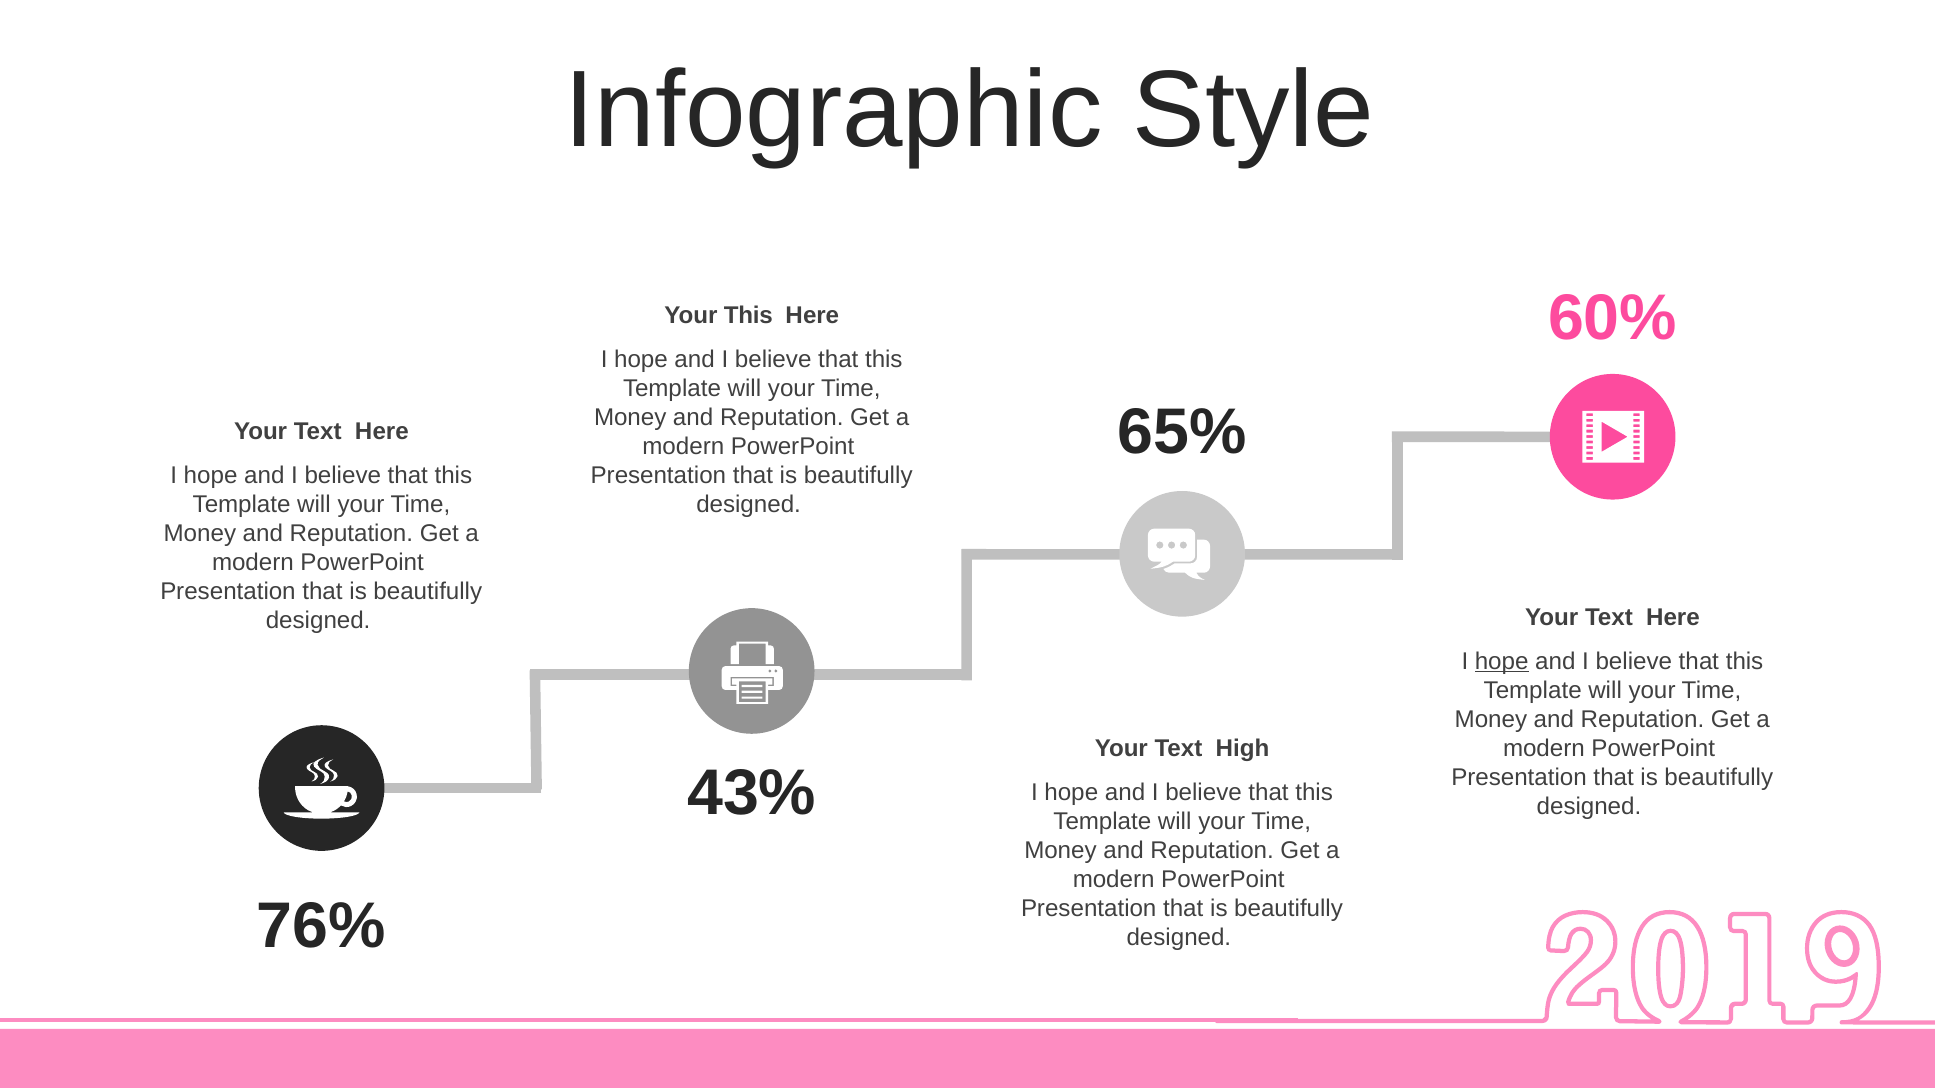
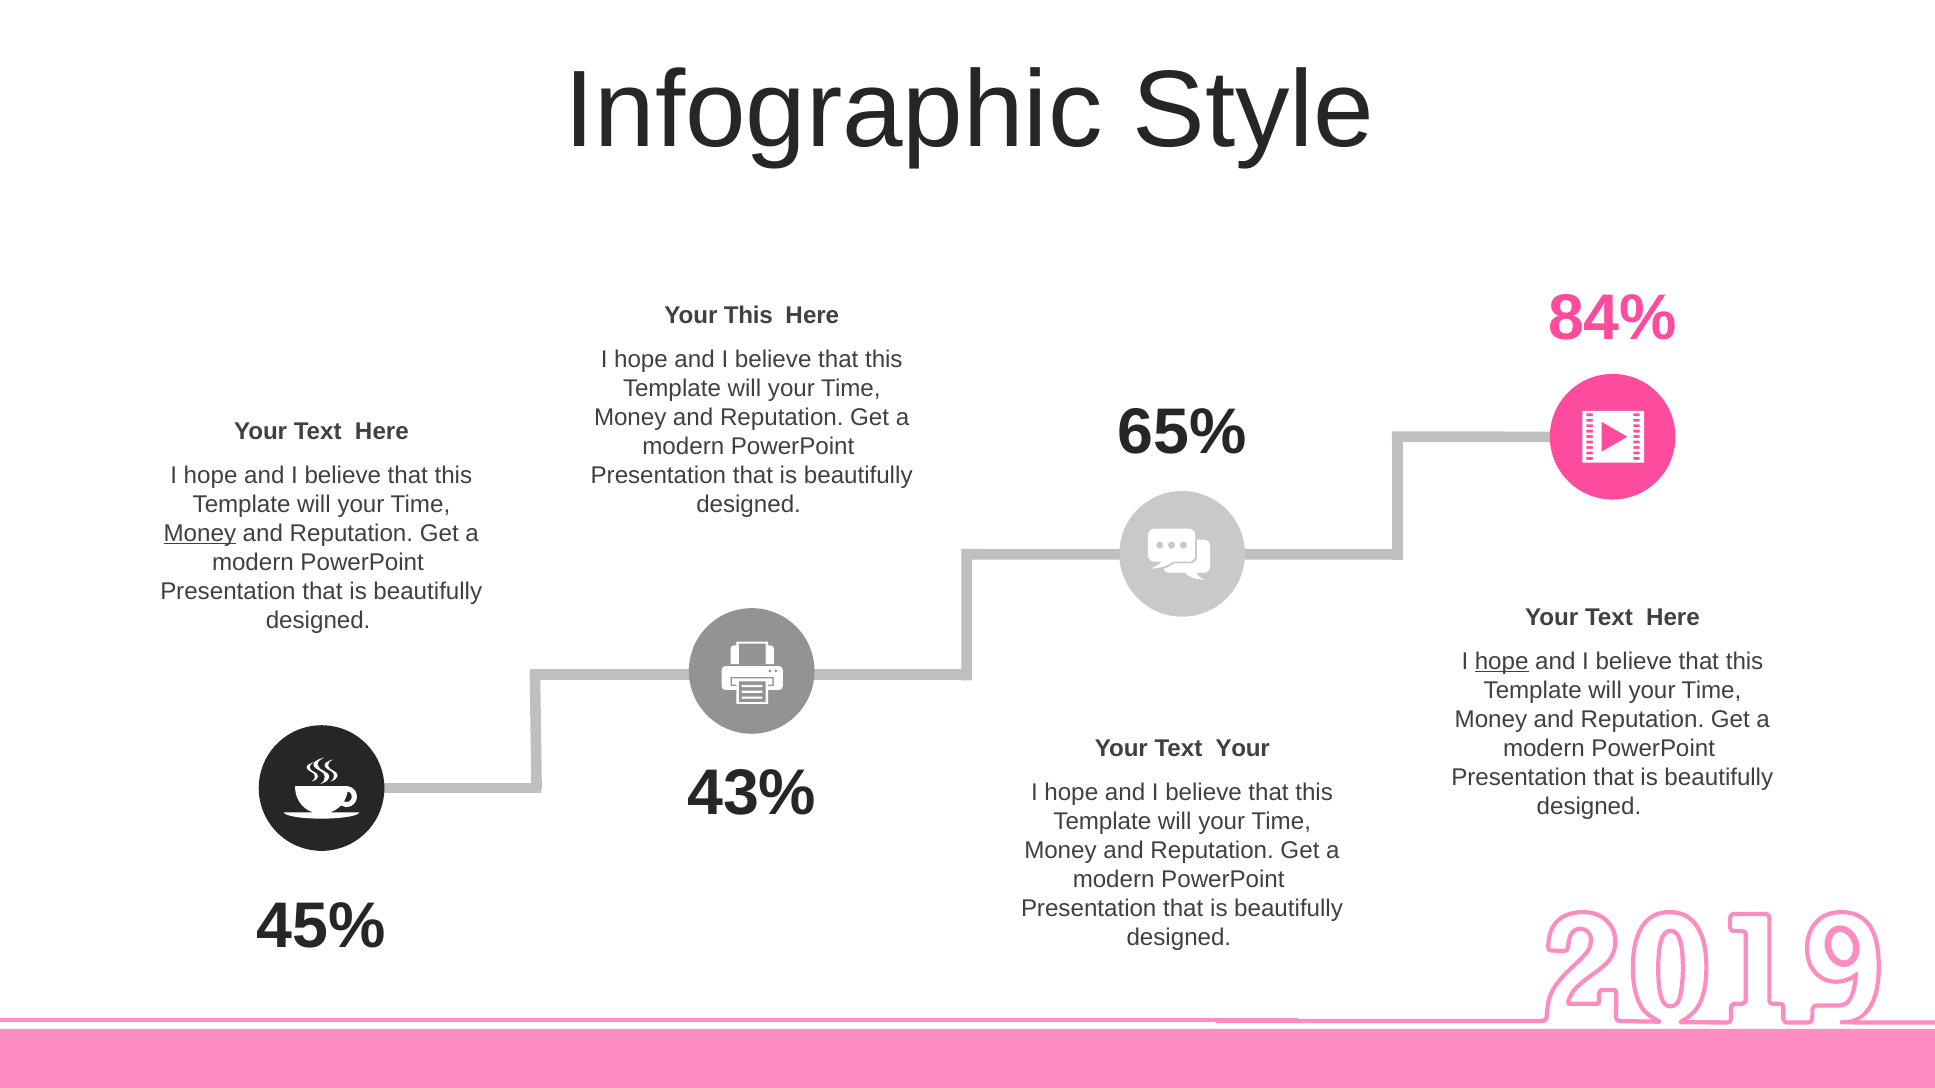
60%: 60% -> 84% (1613, 318)
Money underline: none -> present (200, 533)
Text High: High -> Your (1243, 749)
76%: 76% -> 45% (321, 927)
